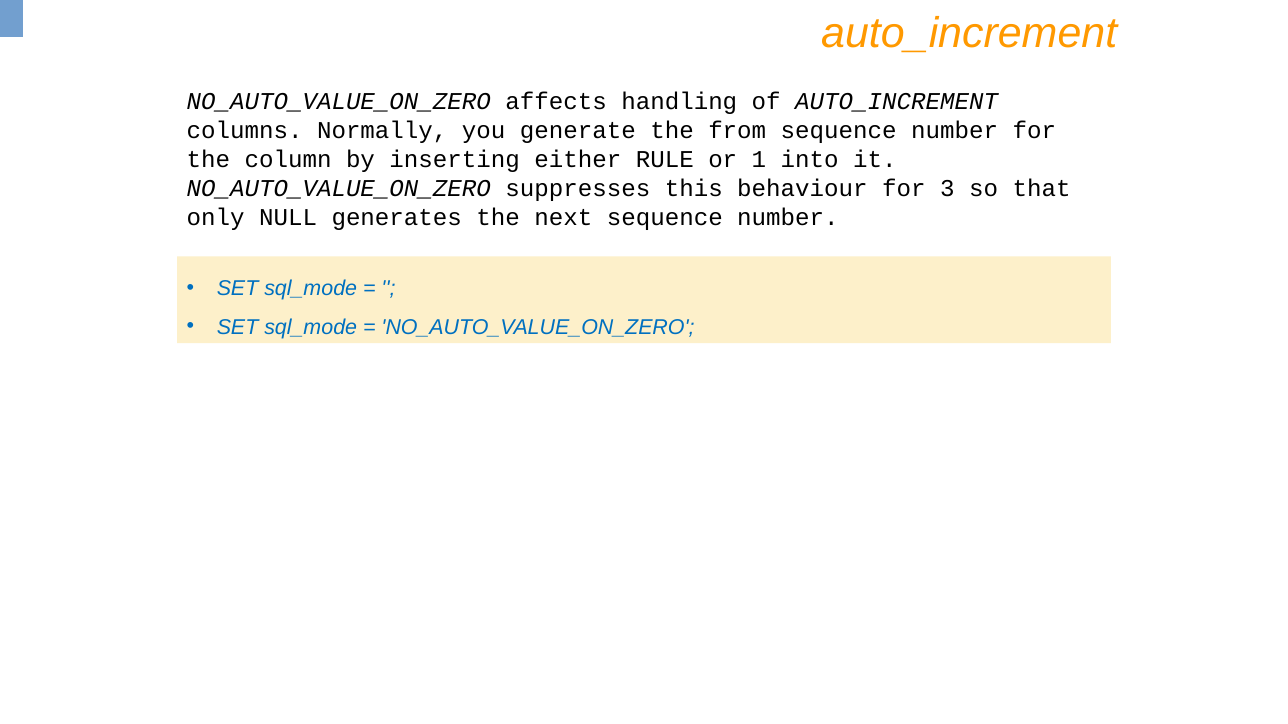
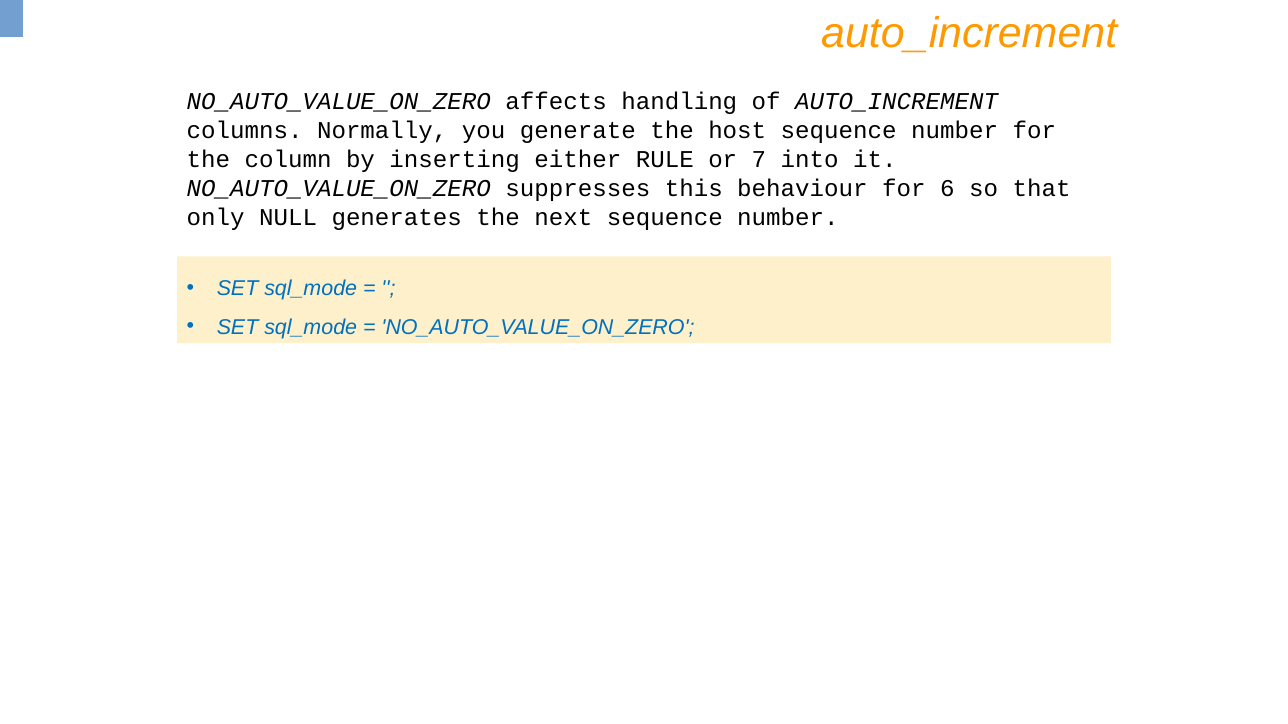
from: from -> host (737, 130)
1: 1 -> 7 (759, 159)
3: 3 -> 6 (947, 188)
